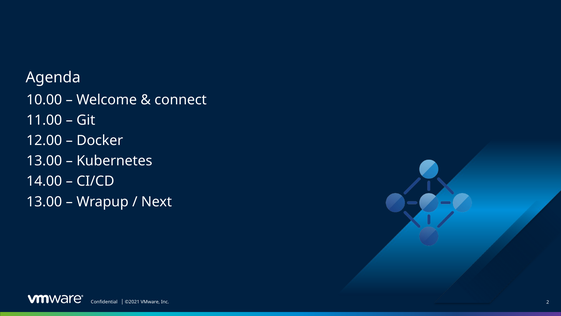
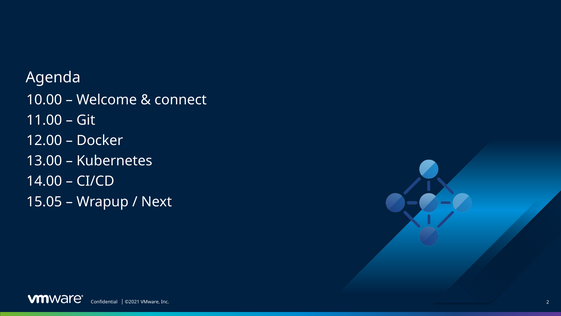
13.00: 13.00 -> 15.05 (44, 201)
